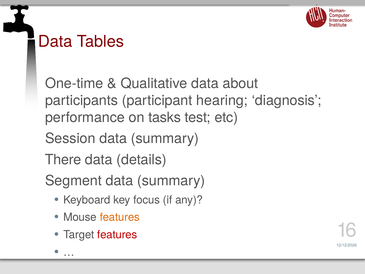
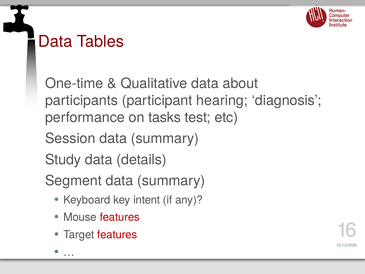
There: There -> Study (63, 160)
focus: focus -> intent (147, 200)
features colour: orange -> red (120, 217)
